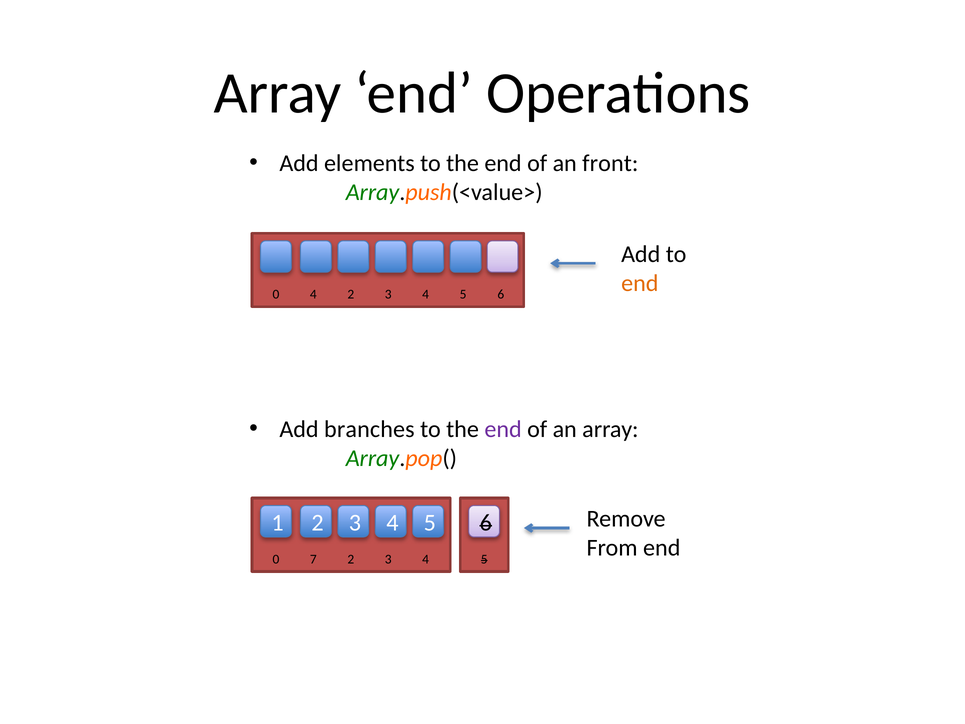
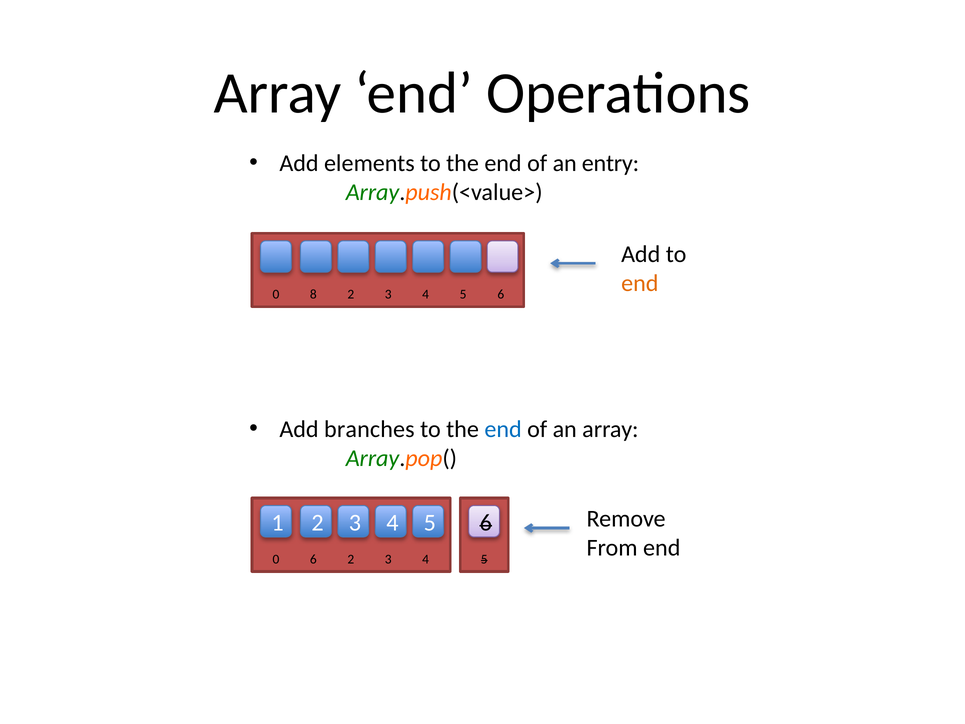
front: front -> entry (610, 163)
0 4: 4 -> 8 (313, 294)
end colour: purple -> blue (503, 429)
0 7: 7 -> 6 (313, 559)
